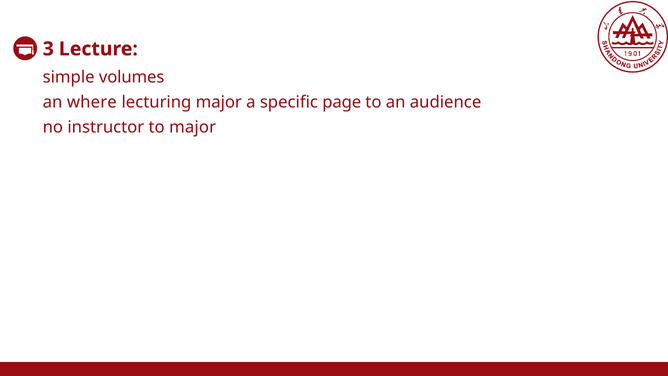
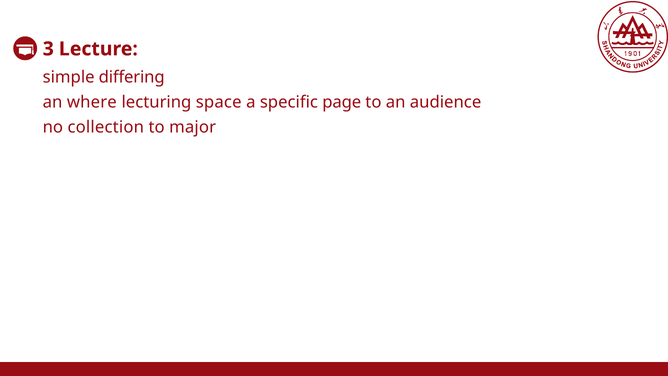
volumes: volumes -> differing (132, 77)
lecturing major: major -> space (219, 102)
instructor: instructor -> collection (106, 127)
